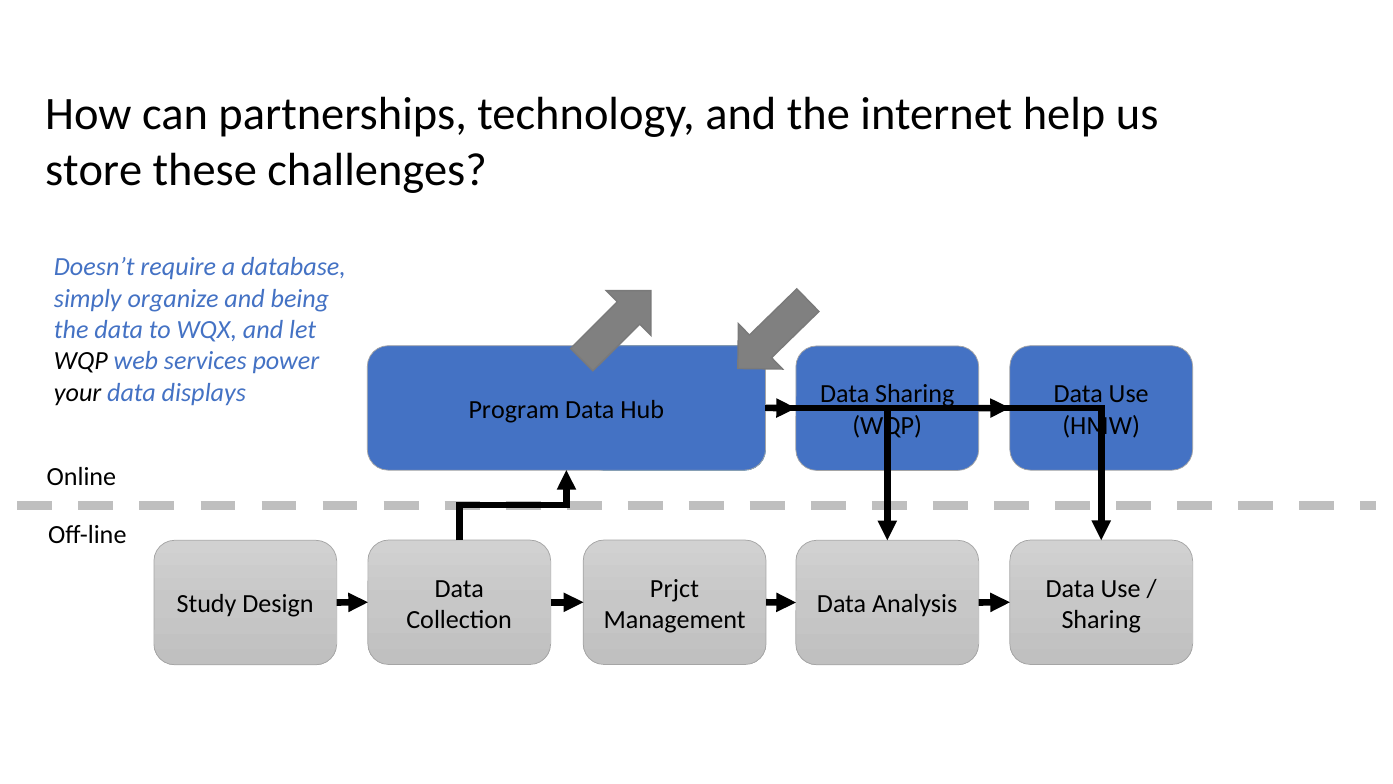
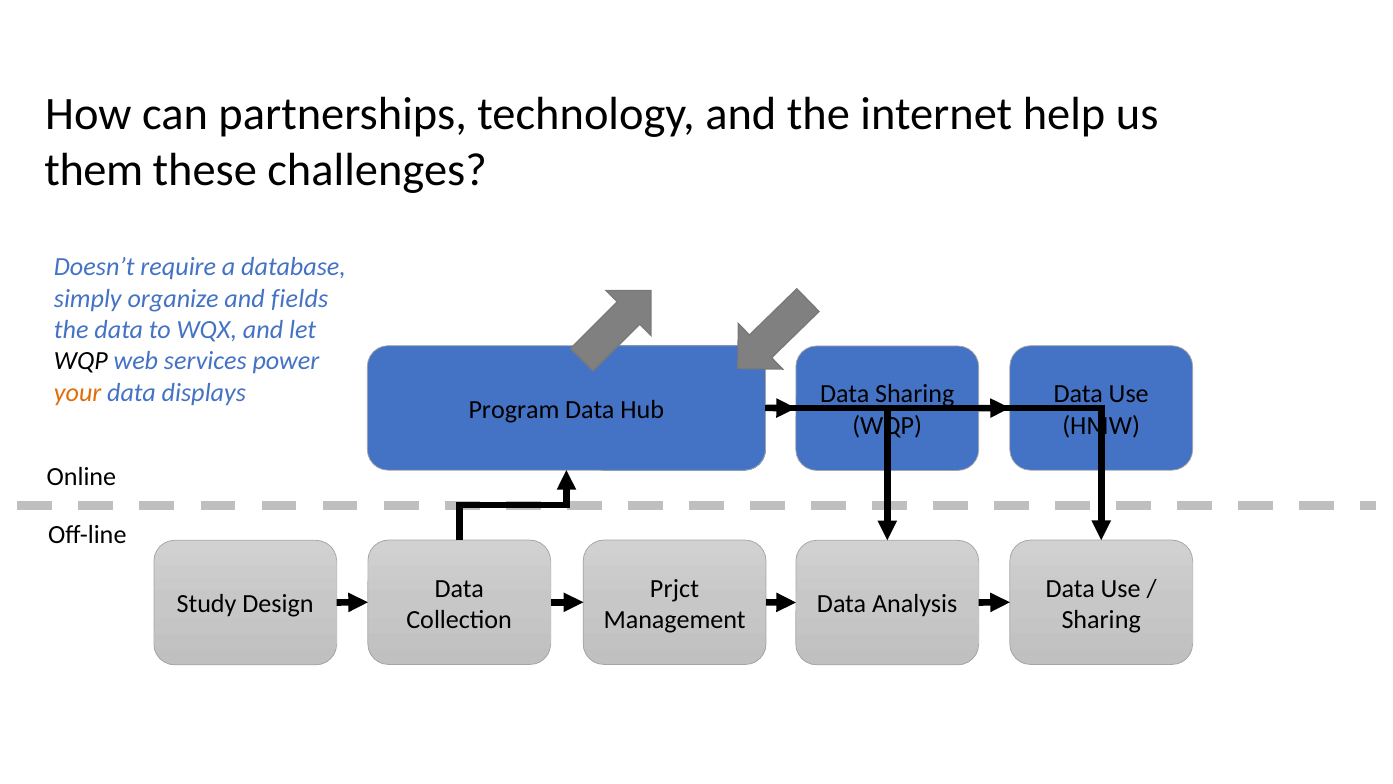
store: store -> them (94, 170)
being: being -> fields (300, 298)
your colour: black -> orange (78, 392)
